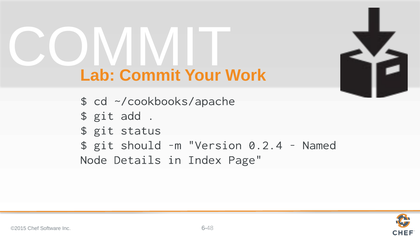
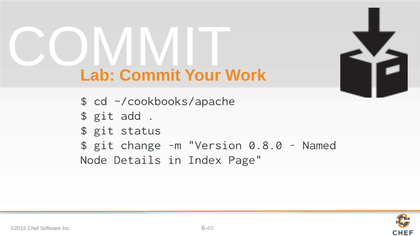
should: should -> change (141, 145)
0.2.4: 0.2.4 -> 0.8.0 (265, 145)
